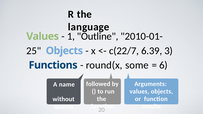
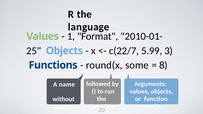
Outline: Outline -> Format (98, 36)
6.39: 6.39 -> 5.99 (152, 51)
6: 6 -> 8 (163, 65)
